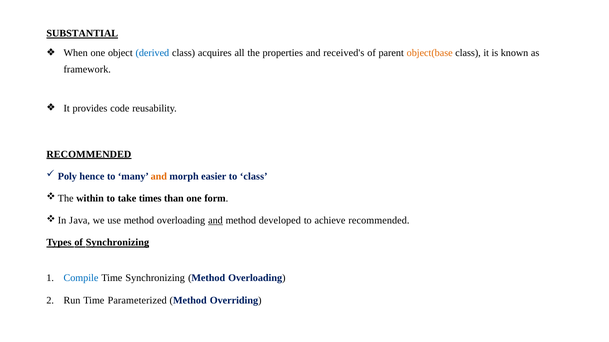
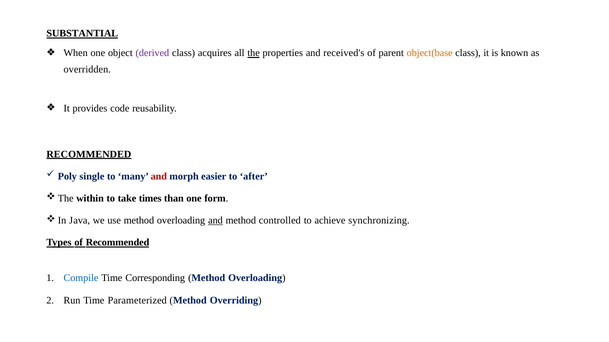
derived colour: blue -> purple (152, 53)
the underline: none -> present (254, 53)
framework: framework -> overridden (87, 70)
hence: hence -> single (92, 177)
and colour: orange -> red (159, 177)
to class: class -> after (254, 177)
developed: developed -> controlled (280, 221)
achieve recommended: recommended -> synchronizing (379, 221)
of Synchronizing: Synchronizing -> Recommended (118, 243)
Time Synchronizing: Synchronizing -> Corresponding (155, 279)
